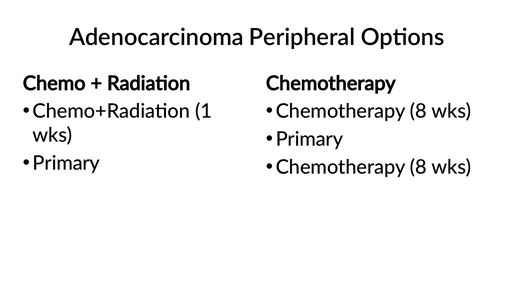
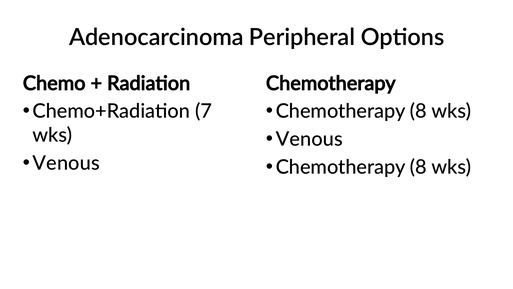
1: 1 -> 7 (203, 111)
Primary: Primary -> Venous (309, 139)
Primary: Primary -> Venous (66, 163)
